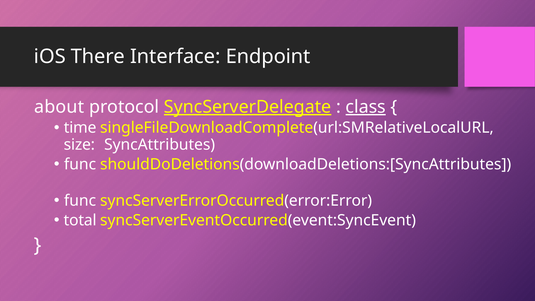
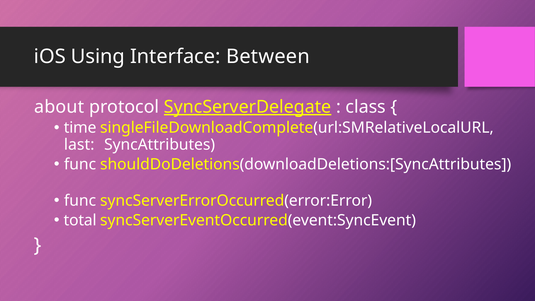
There: There -> Using (98, 57)
Endpoint: Endpoint -> Between (268, 57)
class underline: present -> none (366, 107)
size: size -> last (79, 145)
